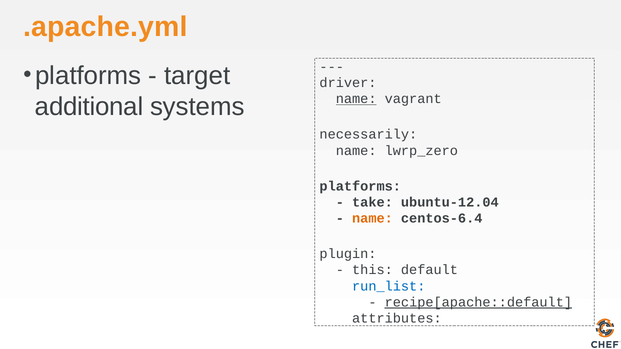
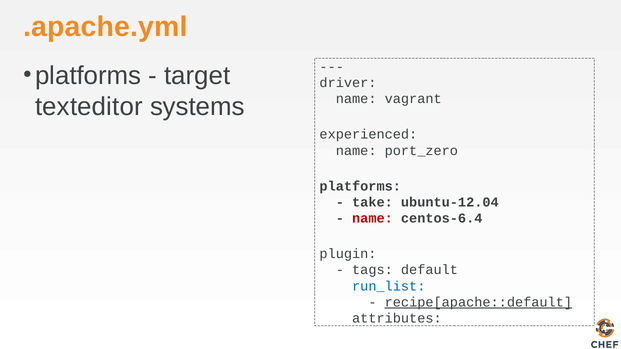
name underline: present -> none (356, 99)
additional: additional -> texteditor (89, 107)
necessarily: necessarily -> experienced (368, 135)
lwrp_zero: lwrp_zero -> port_zero (421, 151)
name colour: orange -> red (372, 219)
this: this -> tags (372, 270)
